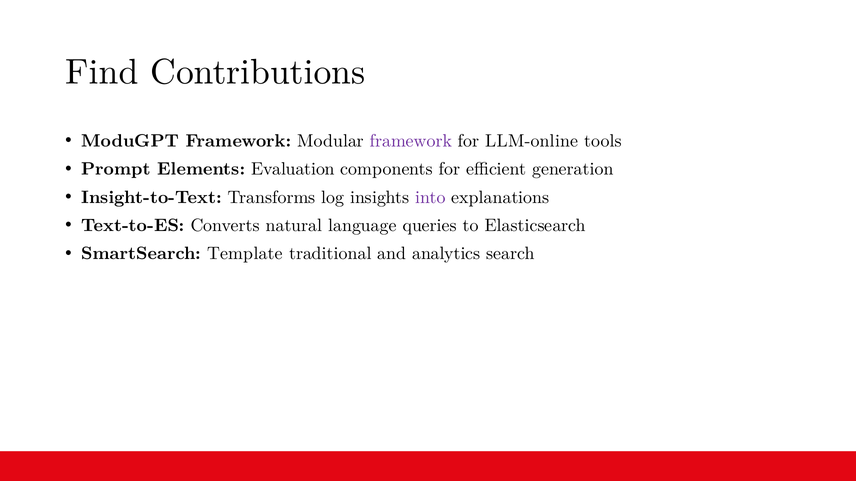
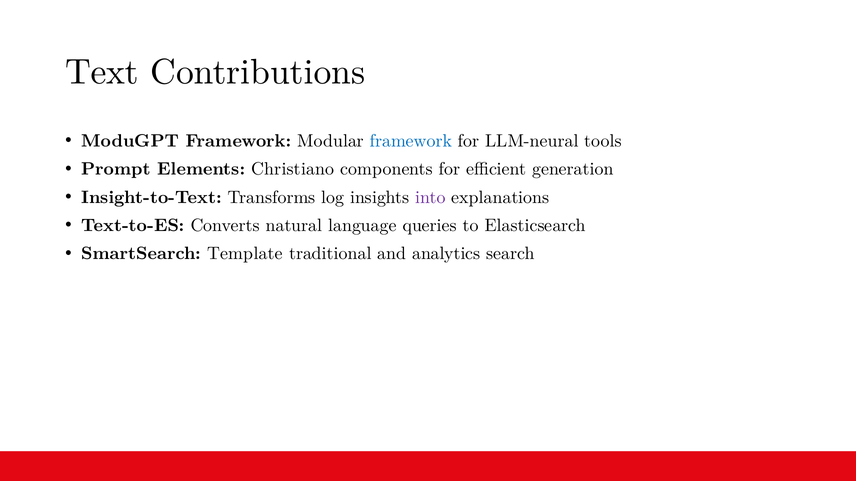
Find: Find -> Text (102, 72)
framework colour: purple -> blue (411, 141)
LLM-online: LLM-online -> LLM-neural (532, 141)
Evaluation: Evaluation -> Christiano (293, 169)
